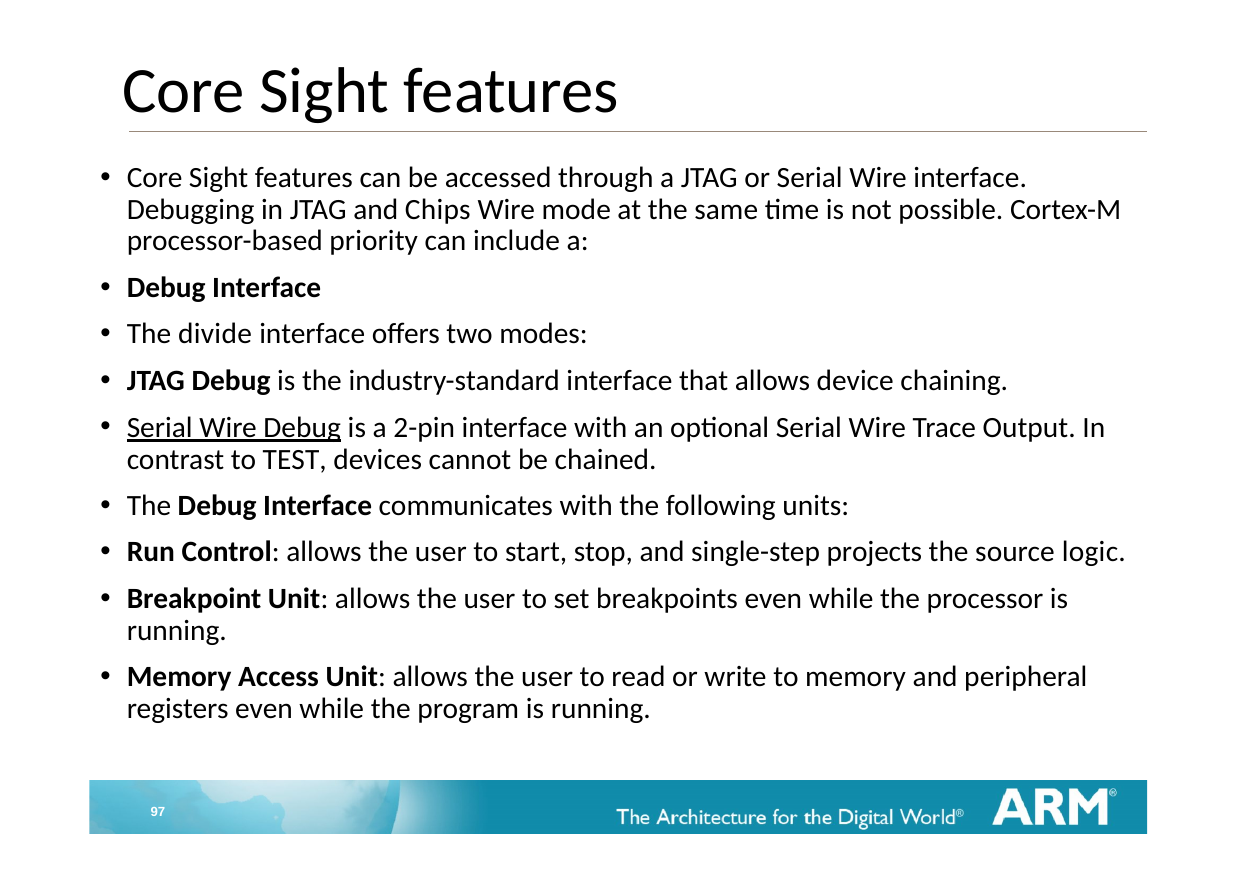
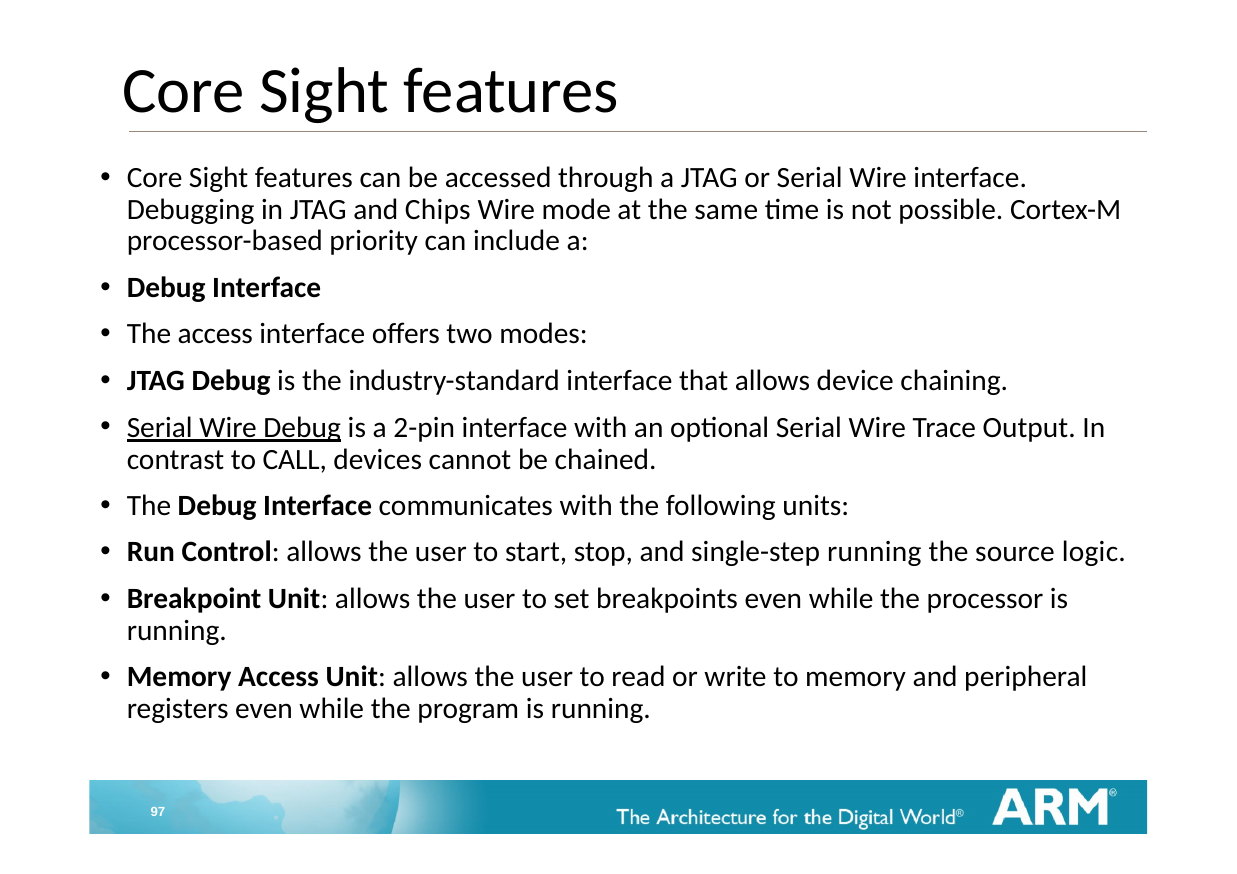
The divide: divide -> access (215, 334)
TEST: TEST -> CALL (295, 459)
single-step projects: projects -> running (874, 552)
